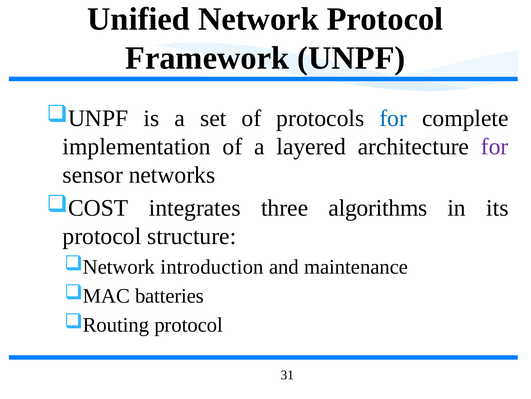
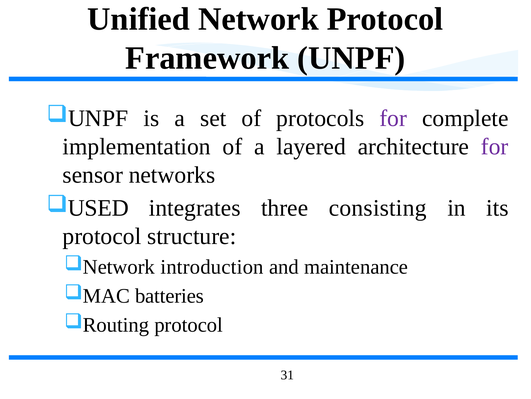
for colour: blue -> purple (393, 118)
COST: COST -> USED (98, 208)
algorithms: algorithms -> consisting (378, 208)
